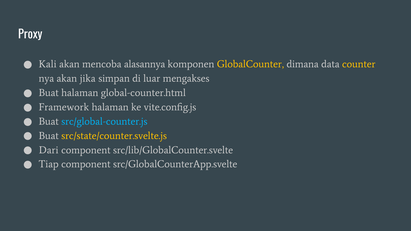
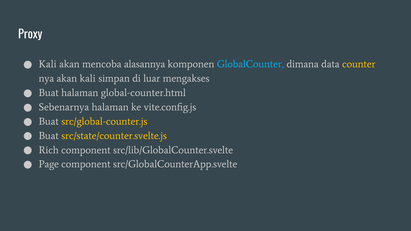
GlobalCounter colour: yellow -> light blue (250, 64)
akan jika: jika -> kali (88, 78)
Framework: Framework -> Sebenarnya (64, 107)
src/global-counter.js colour: light blue -> yellow (104, 121)
Dari: Dari -> Rich (49, 150)
Tiap: Tiap -> Page (49, 164)
